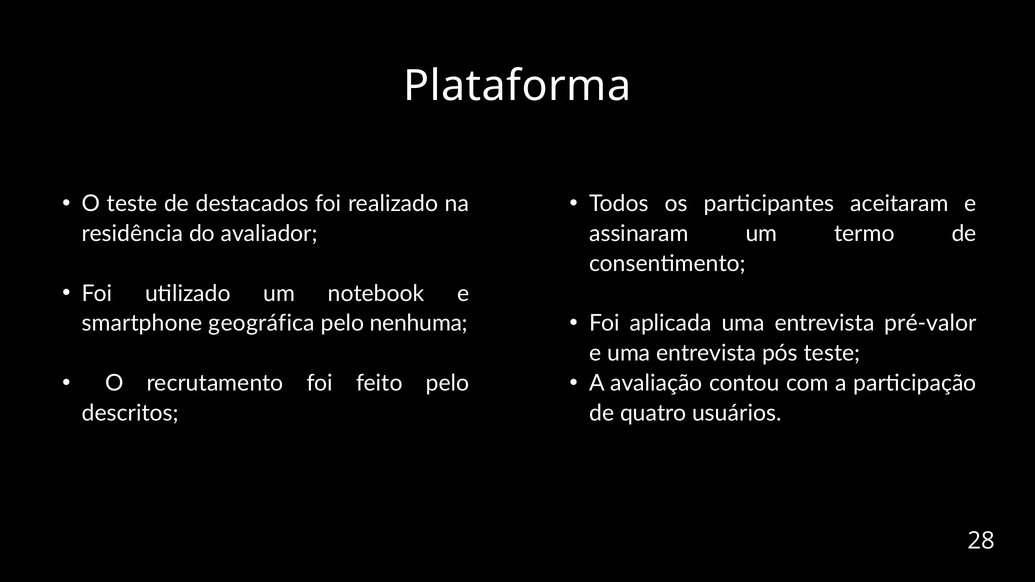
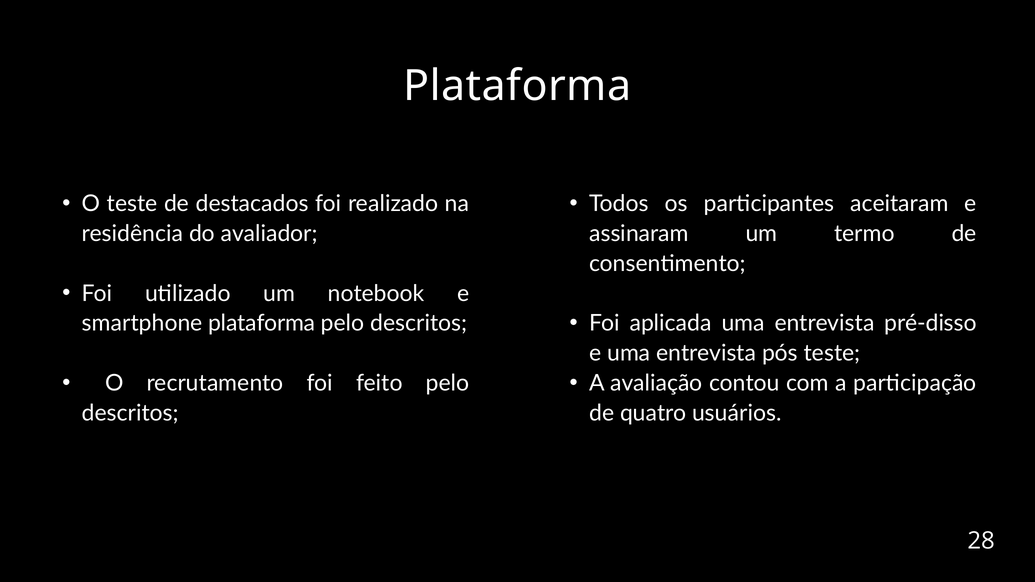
pré-valor: pré-valor -> pré-disso (930, 323)
smartphone geográfica: geográfica -> plataforma (262, 323)
nenhuma: nenhuma -> descritos (419, 323)
